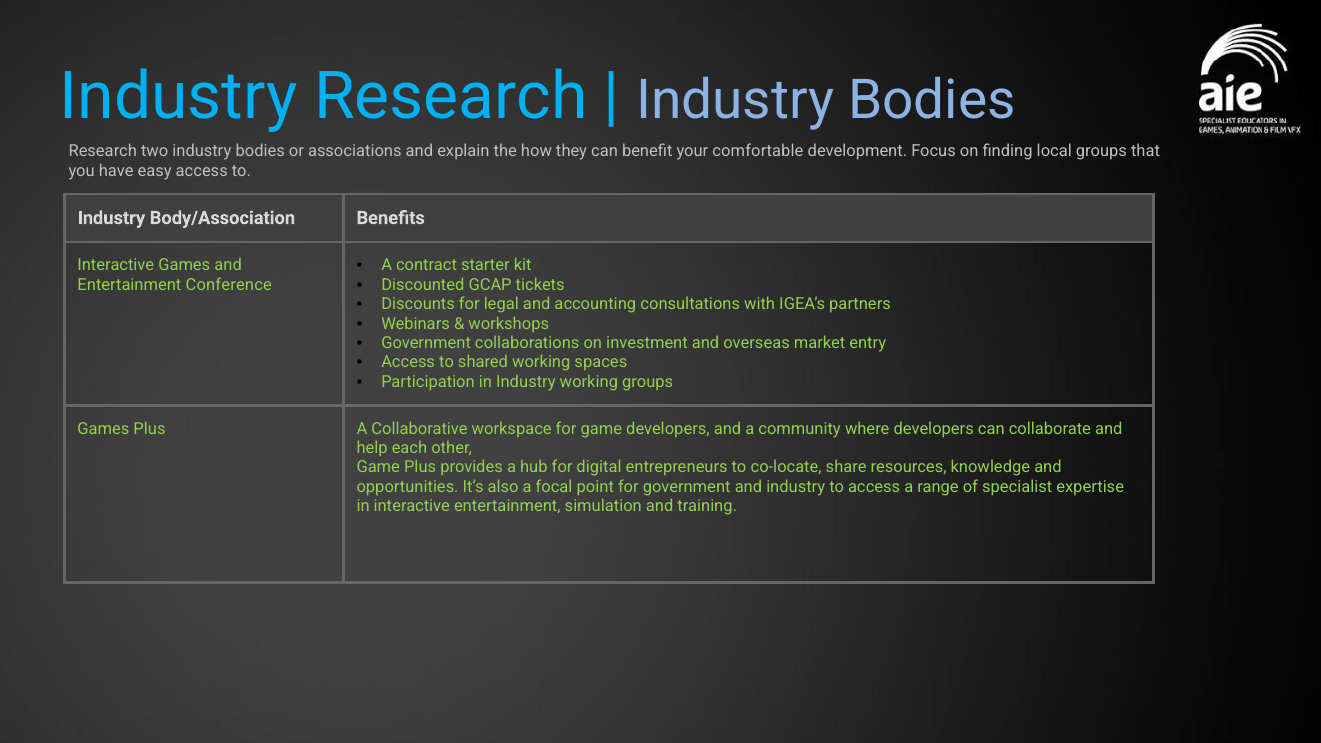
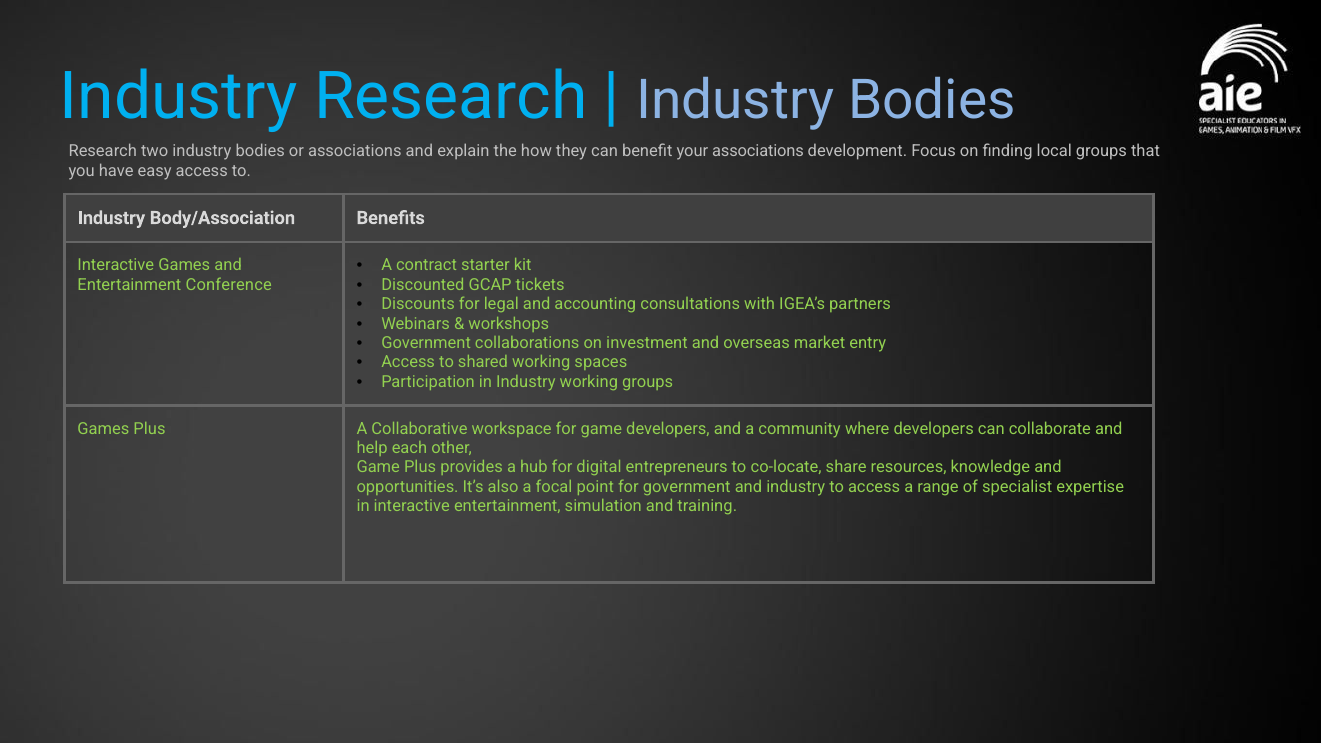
your comfortable: comfortable -> associations (758, 151)
